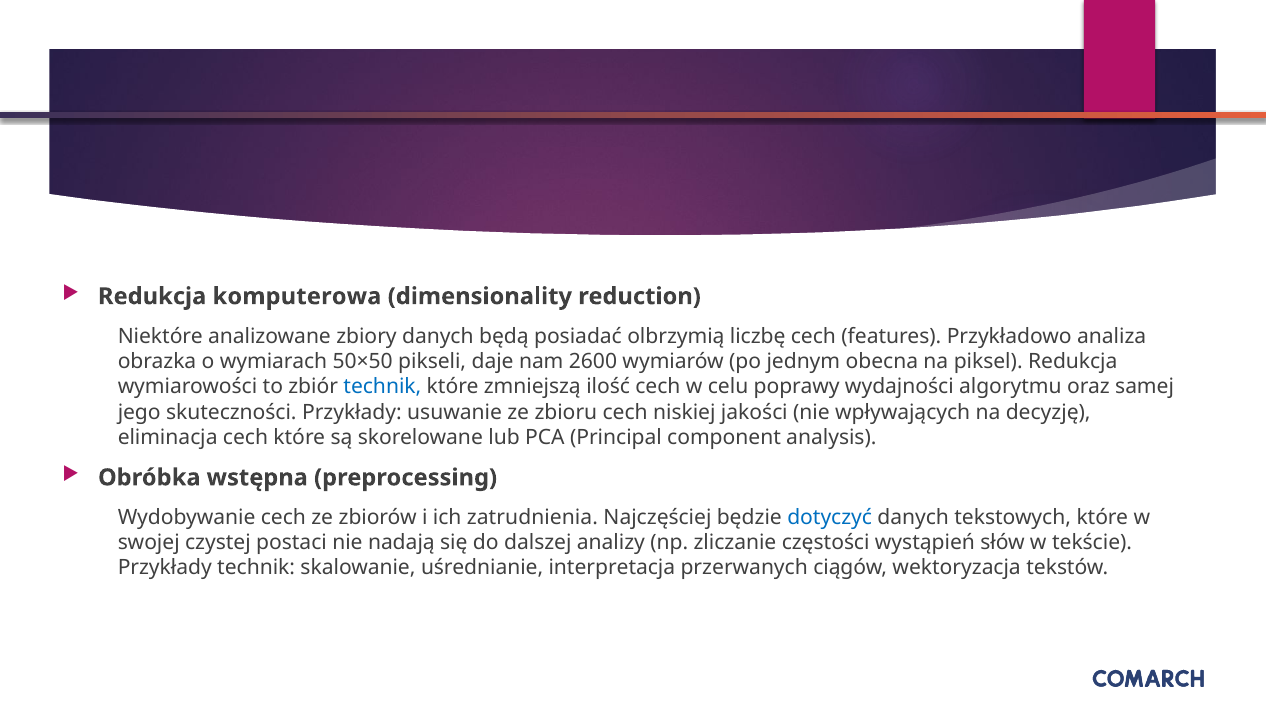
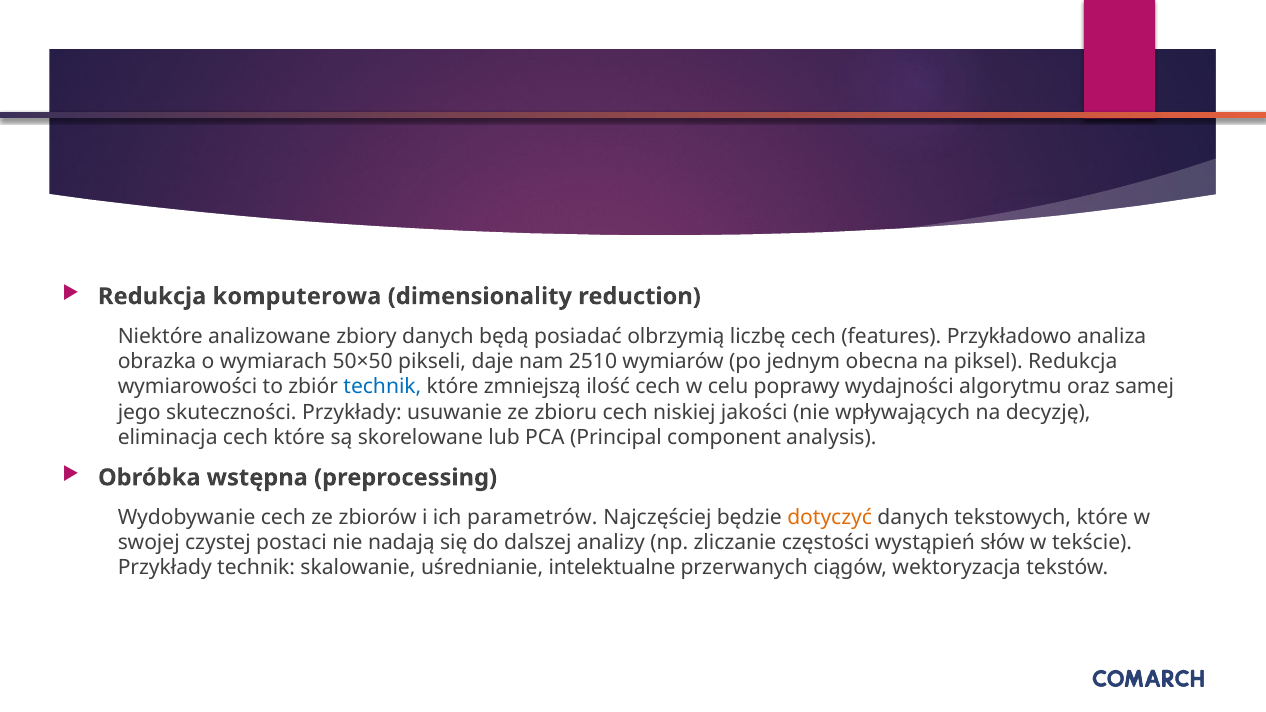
2600: 2600 -> 2510 (593, 362)
zatrudnienia: zatrudnienia -> parametrów (532, 518)
dotyczyć colour: blue -> orange (830, 518)
interpretacja: interpretacja -> intelektualne (612, 568)
